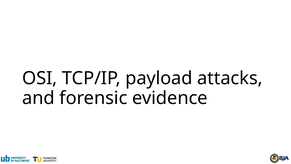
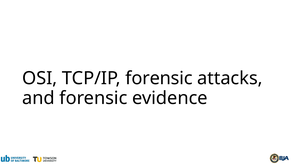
TCP/IP payload: payload -> forensic (159, 78)
